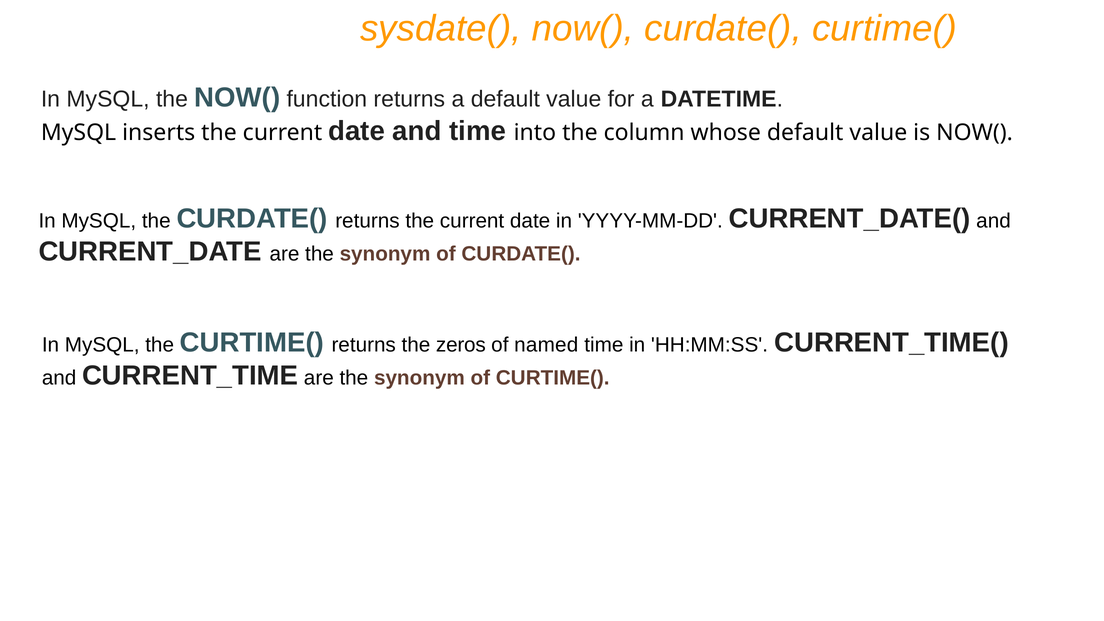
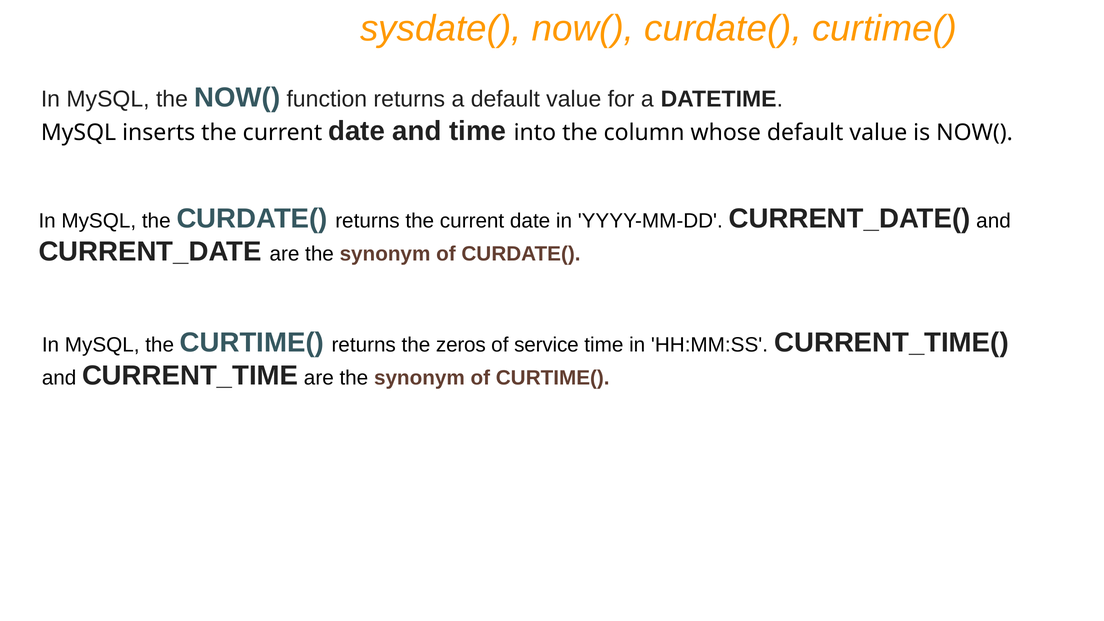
named: named -> service (546, 345)
